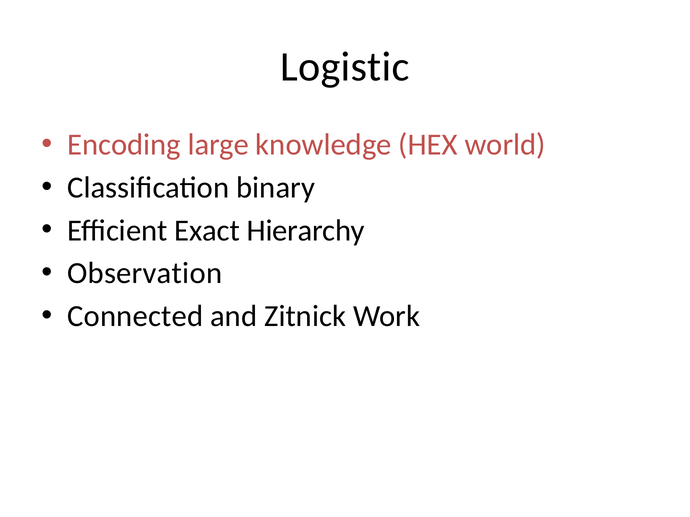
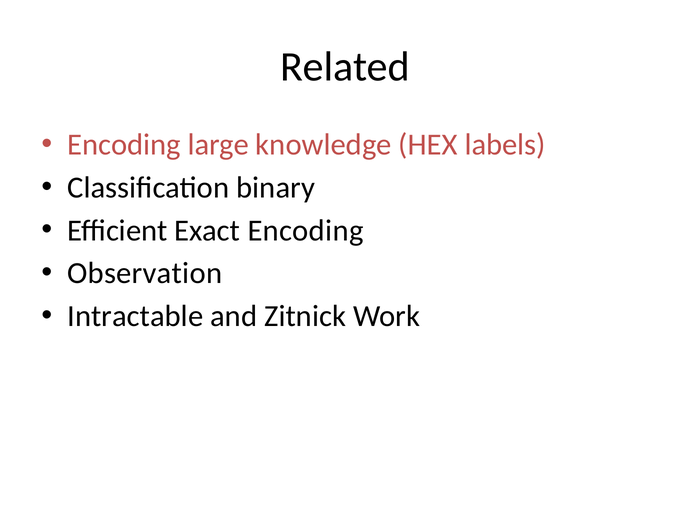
Logistic: Logistic -> Related (345, 67)
world: world -> labels (505, 145)
Exact Hierarchy: Hierarchy -> Encoding (305, 231)
Connected: Connected -> Intractable (135, 317)
